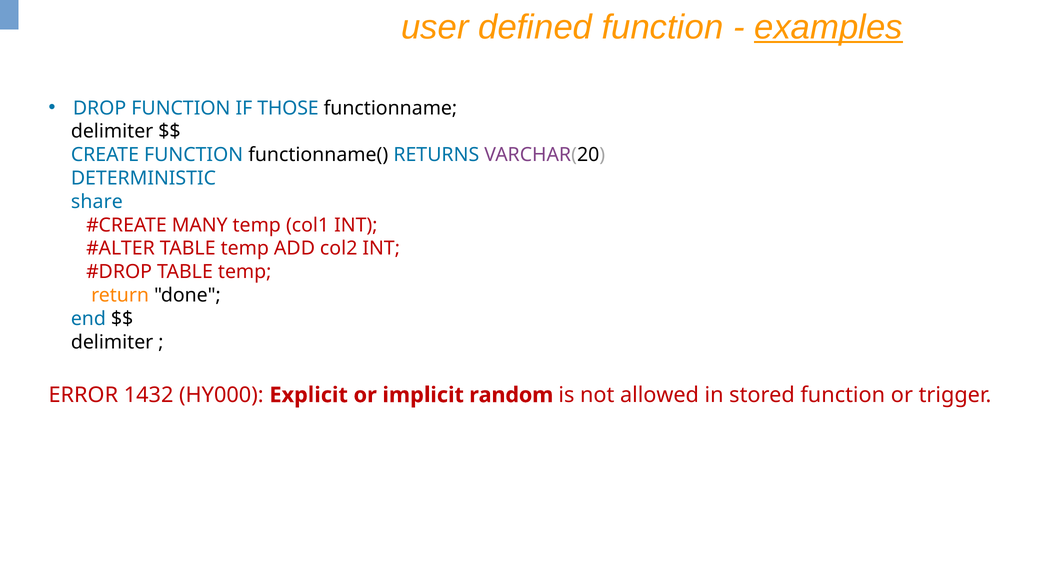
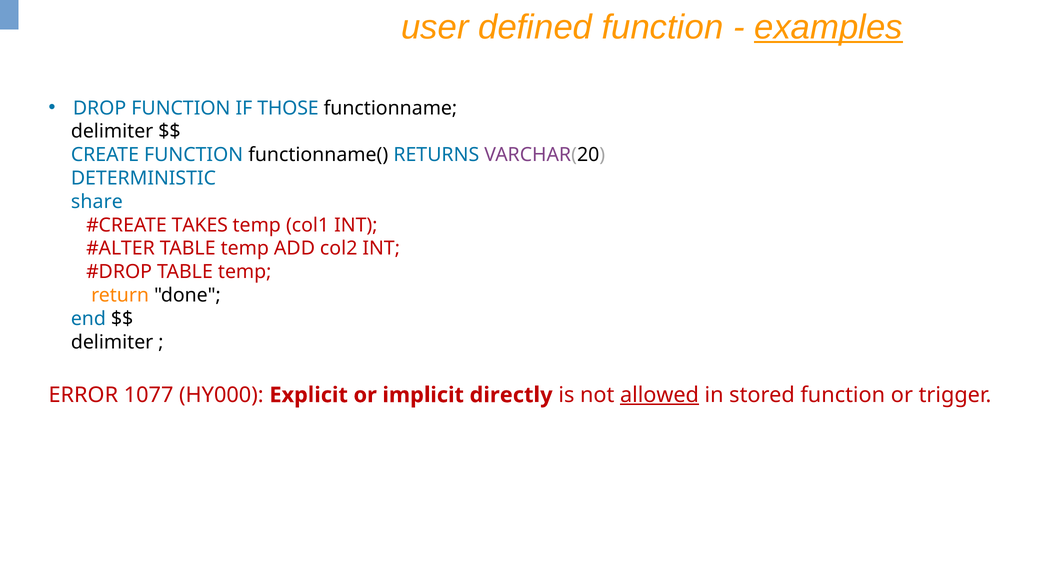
MANY: MANY -> TAKES (200, 225)
1432: 1432 -> 1077 (149, 395)
random: random -> directly (511, 395)
allowed underline: none -> present (660, 395)
